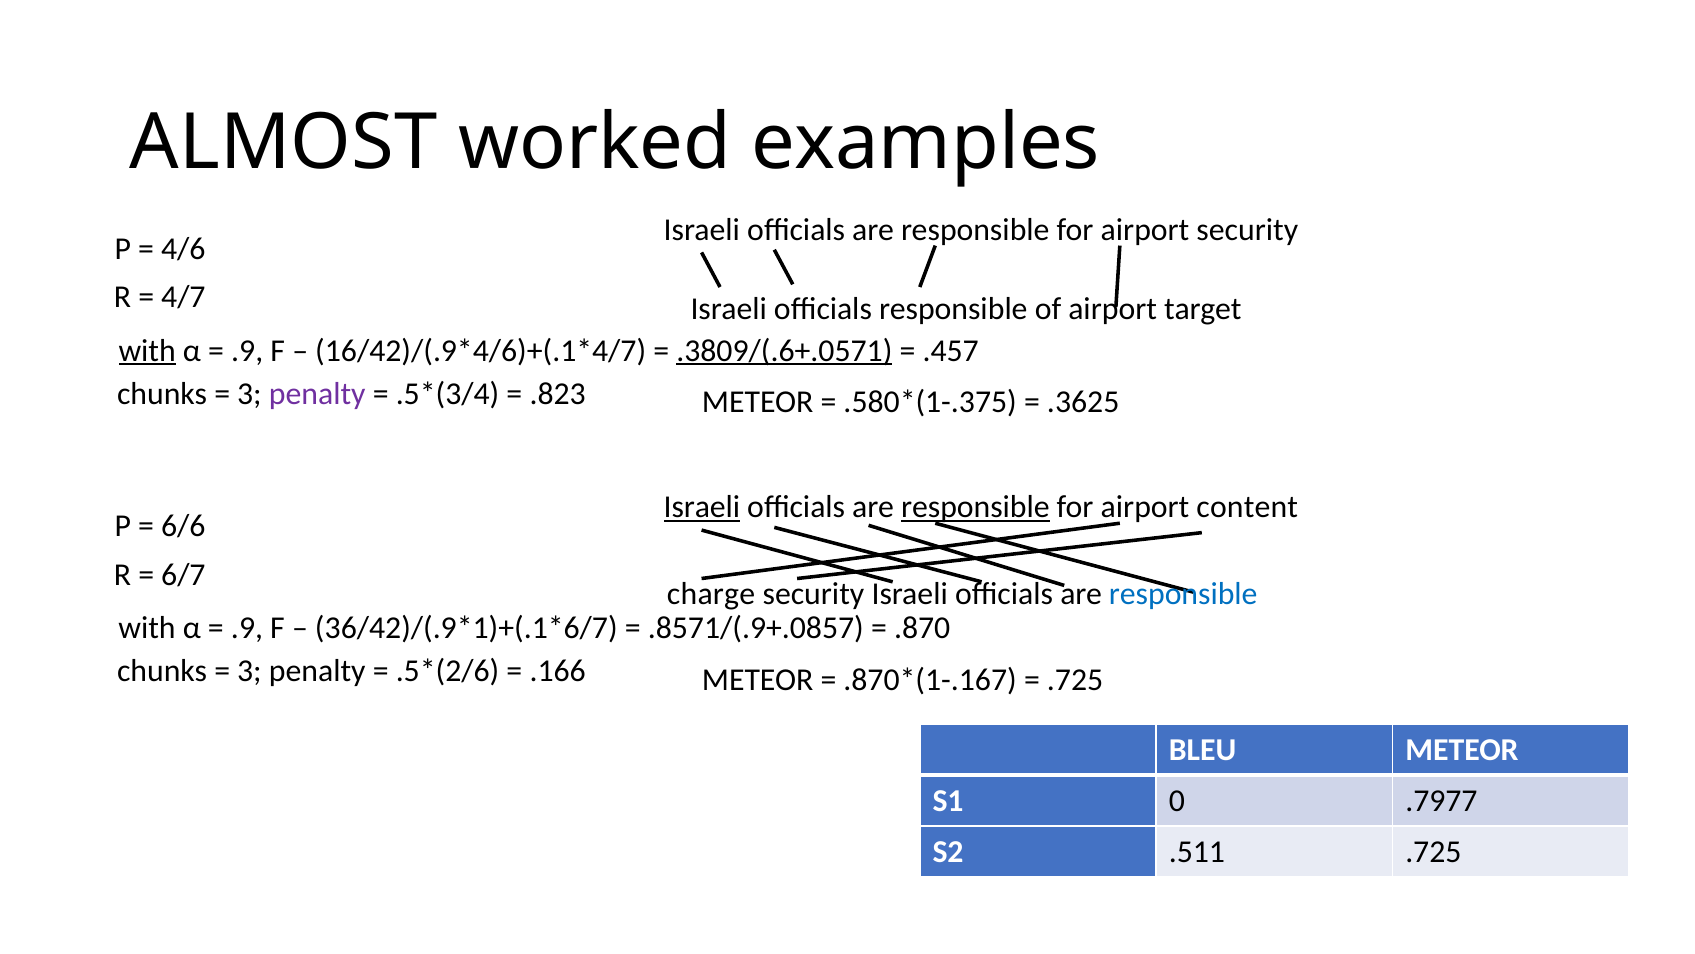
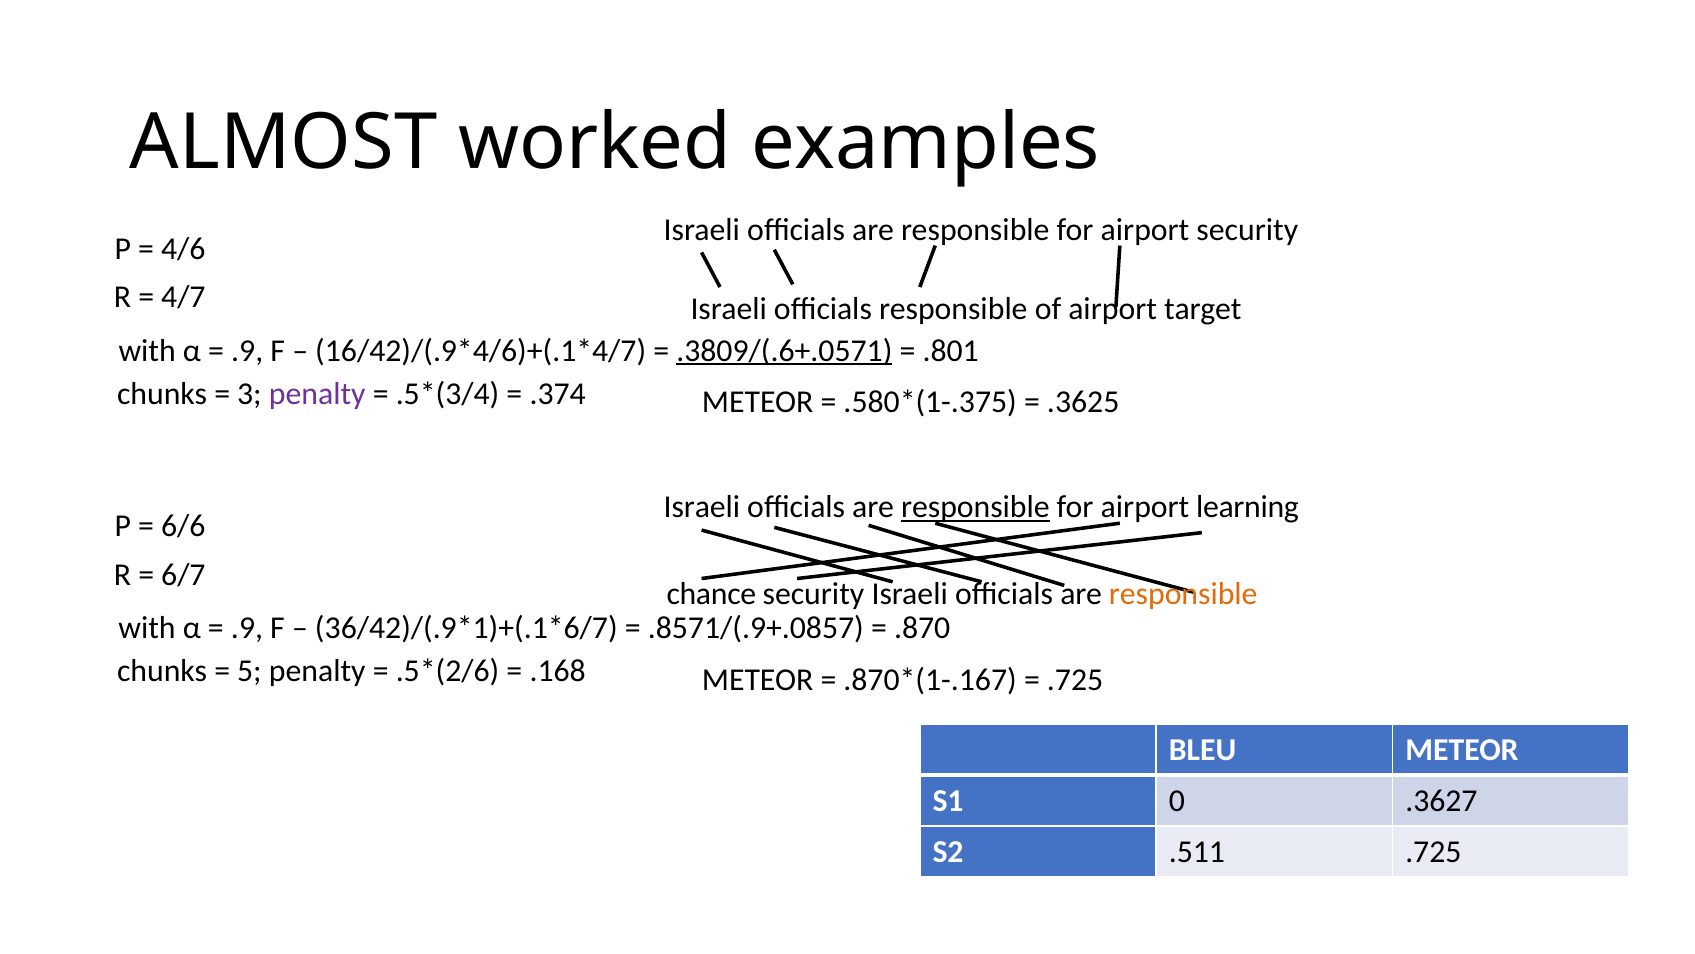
with underline: present -> none (147, 350)
.457: .457 -> .801 (951, 350)
.823: .823 -> .374 (558, 393)
Israeli underline: present -> none (702, 507)
content: content -> learning (1247, 507)
charge: charge -> chance (711, 594)
responsible colour: blue -> orange (1183, 594)
3: 3 -> 5 (249, 671)
.166: .166 -> .168 (558, 671)
.7977: .7977 -> .3627 (1441, 801)
